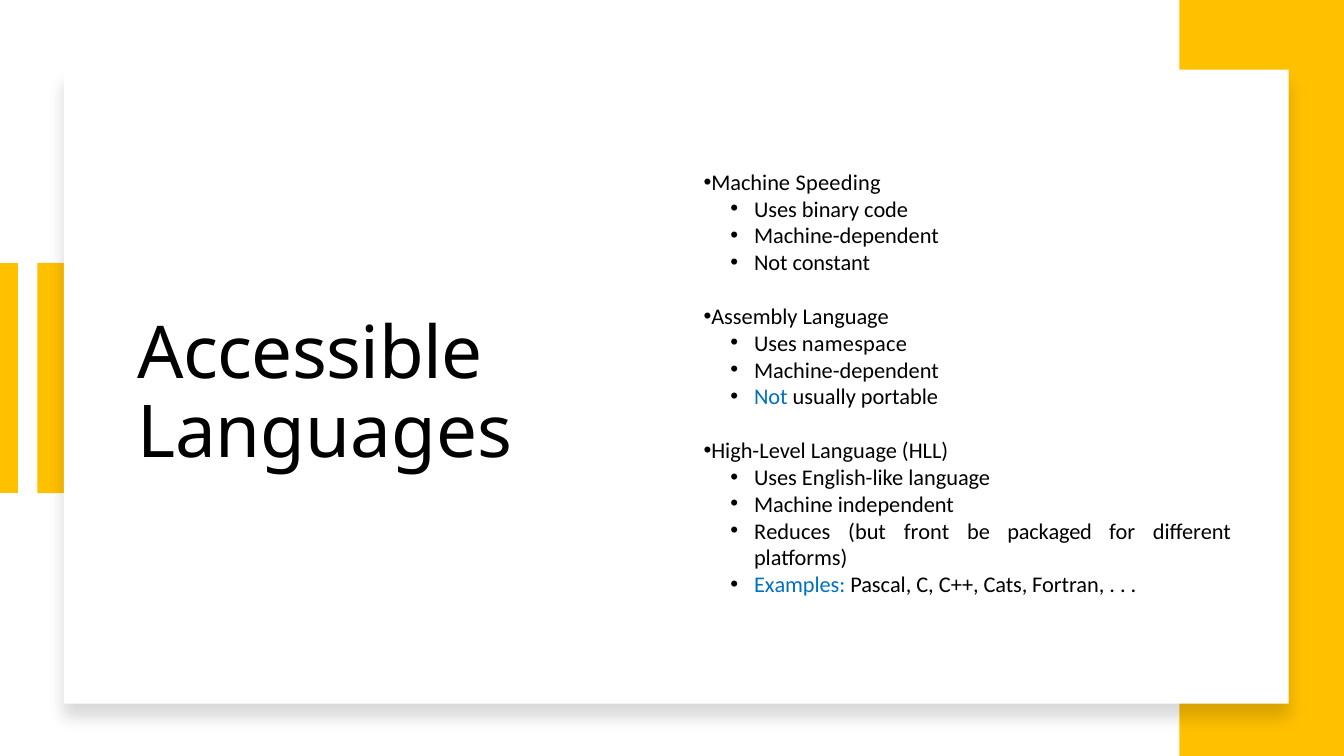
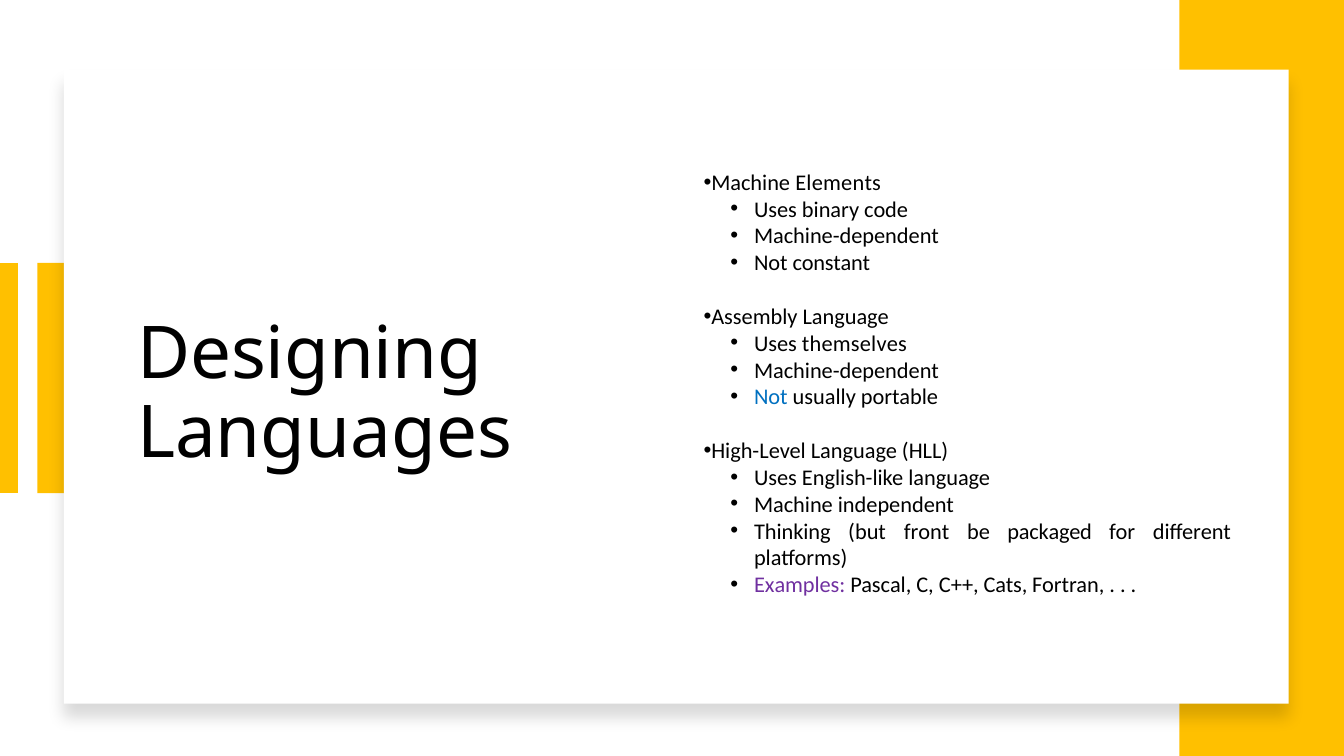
Speeding: Speeding -> Elements (838, 183)
namespace: namespace -> themselves (854, 344)
Accessible: Accessible -> Designing (310, 355)
Reduces: Reduces -> Thinking (792, 532)
Examples colour: blue -> purple (800, 585)
